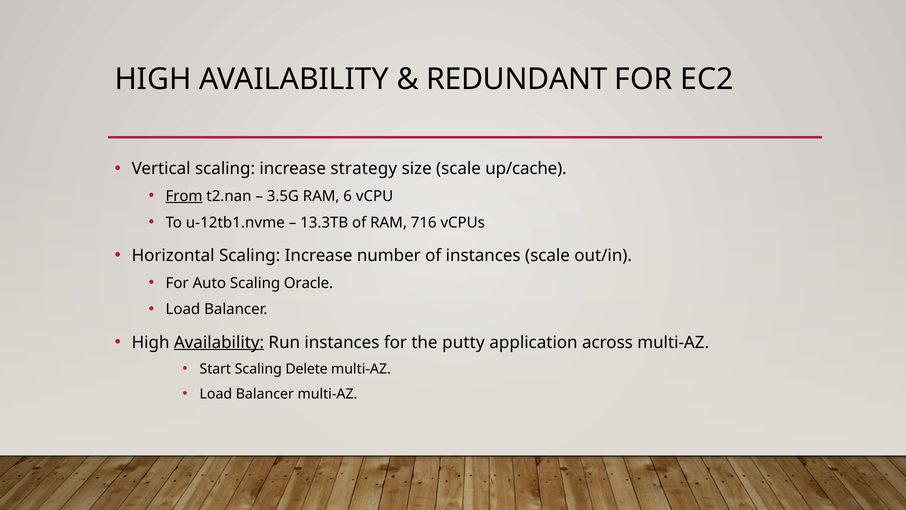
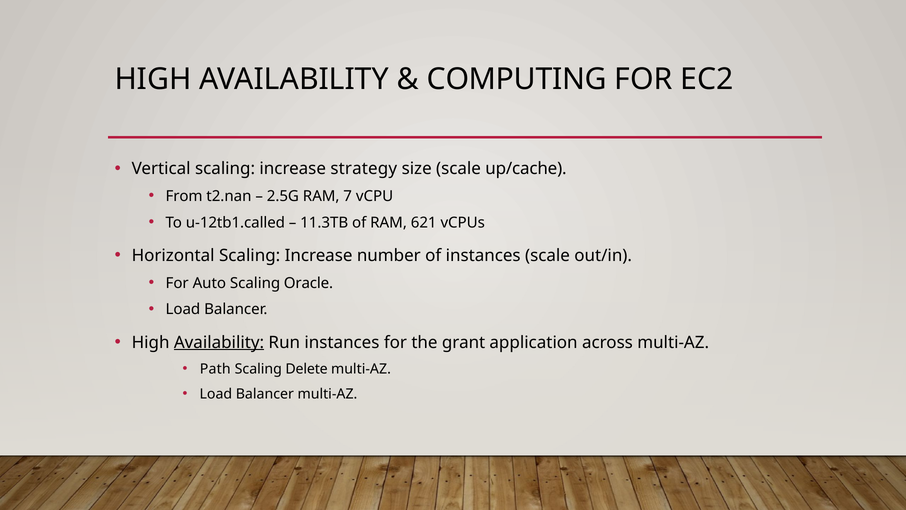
REDUNDANT: REDUNDANT -> COMPUTING (517, 79)
From underline: present -> none (184, 196)
3.5G: 3.5G -> 2.5G (283, 196)
6: 6 -> 7 (348, 196)
u-12tb1.nvme: u-12tb1.nvme -> u-12tb1.called (235, 222)
13.3TB: 13.3TB -> 11.3TB (324, 222)
716: 716 -> 621 (424, 222)
putty: putty -> grant (464, 342)
Start: Start -> Path (215, 369)
